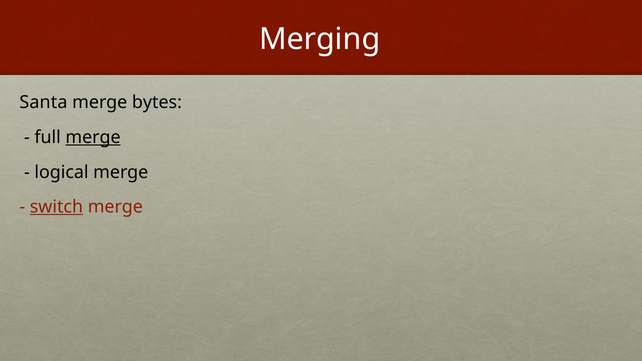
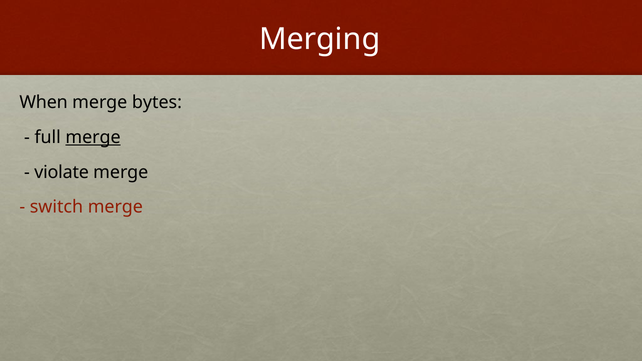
Santa: Santa -> When (44, 103)
logical: logical -> violate (62, 172)
switch underline: present -> none (56, 207)
